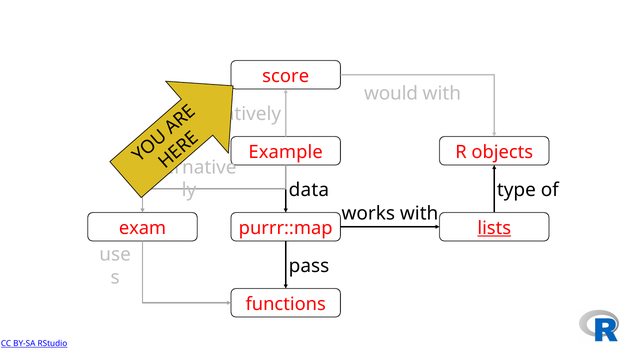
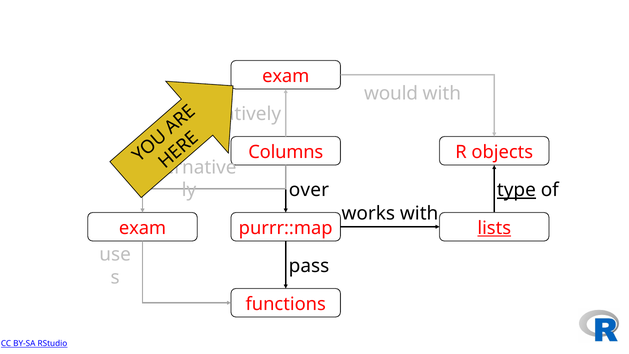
score: score -> exam (286, 76)
Example: Example -> Columns (286, 152)
data: data -> over (309, 190)
type underline: none -> present (516, 190)
